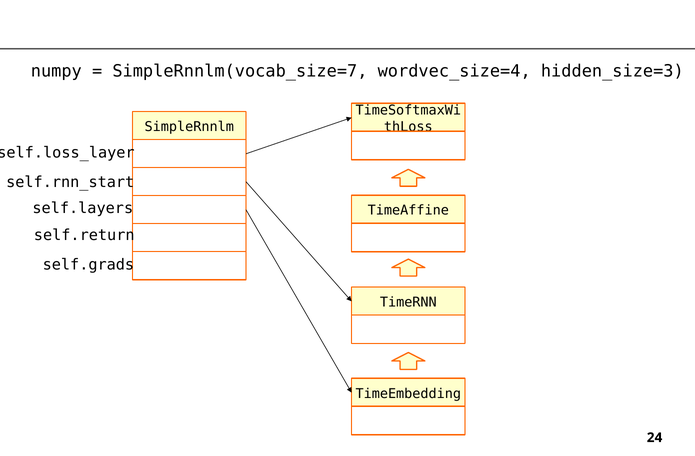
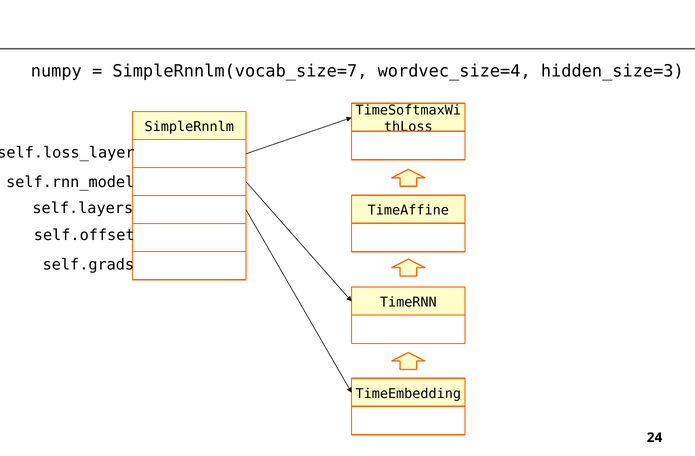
self.rnn_start: self.rnn_start -> self.rnn_model (70, 182)
self.return: self.return -> self.offset (84, 236)
